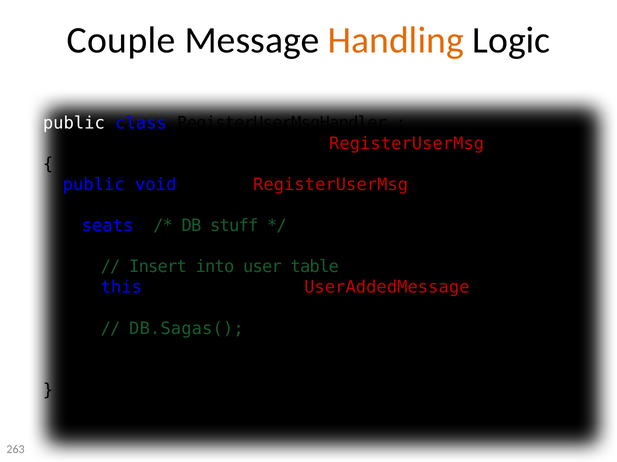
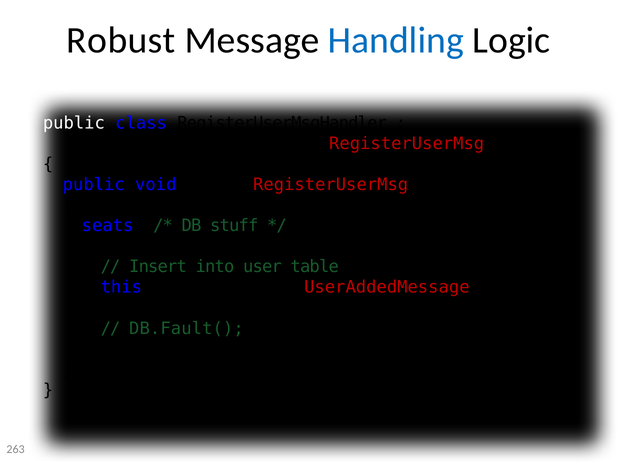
Couple: Couple -> Robust (121, 40)
Handling colour: orange -> blue (396, 40)
DB.Sagas(: DB.Sagas( -> DB.Fault( (186, 329)
